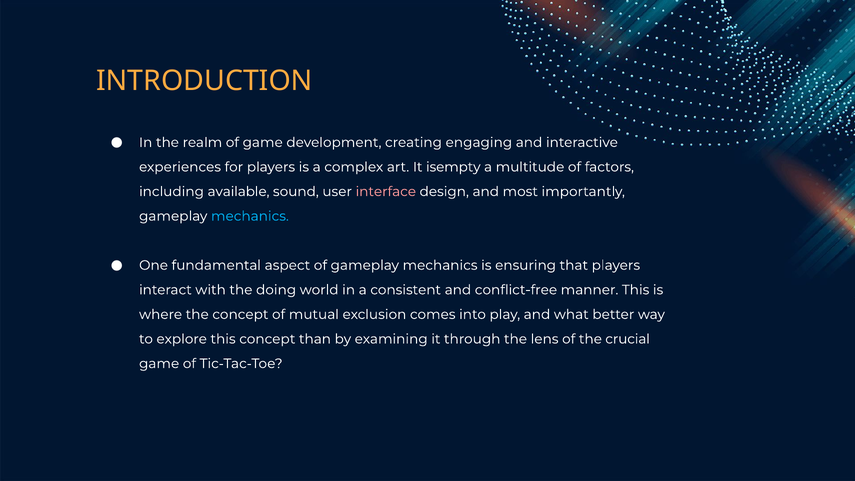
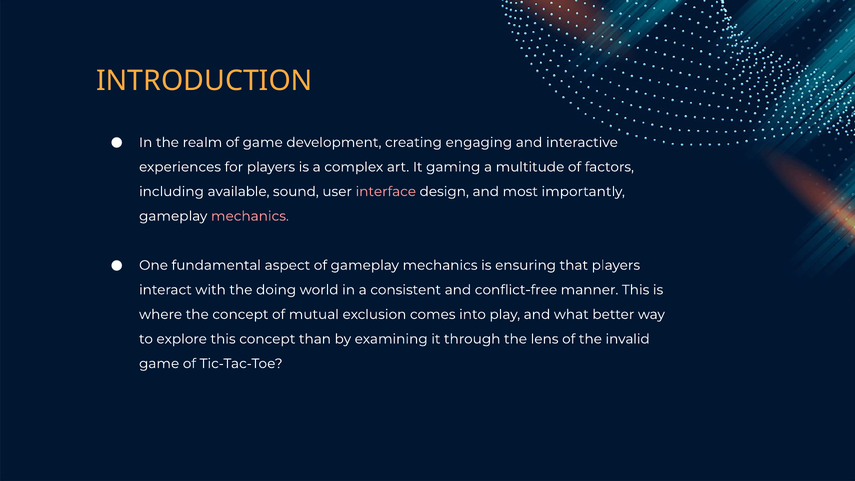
isempty: isempty -> gaming (453, 167)
mechanics colour: light blue -> pink (250, 216)
crucial: crucial -> invalid (628, 339)
